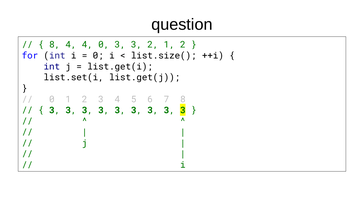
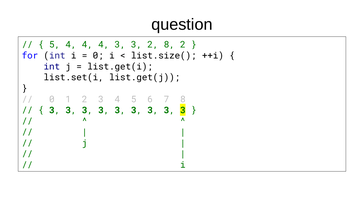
8: 8 -> 5 (55, 45)
4 4 0: 0 -> 4 (104, 45)
2 1: 1 -> 8 (169, 45)
